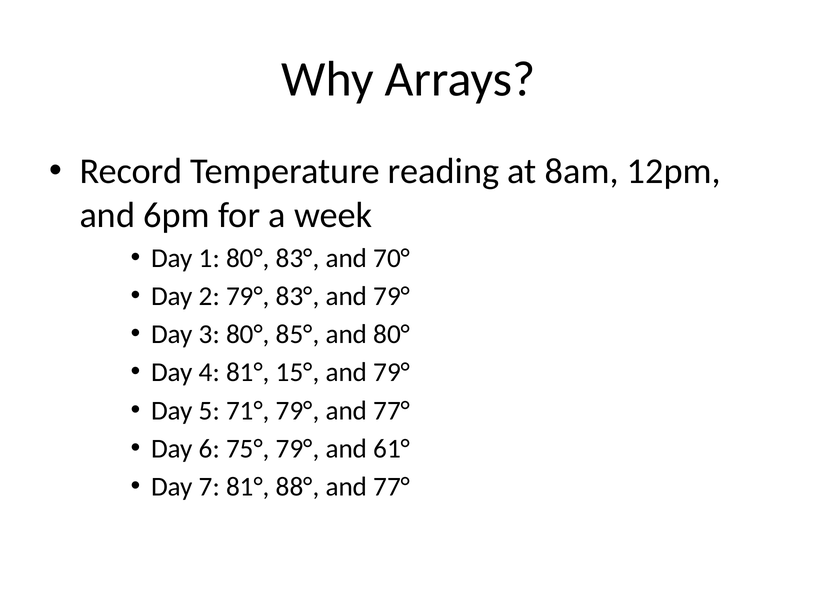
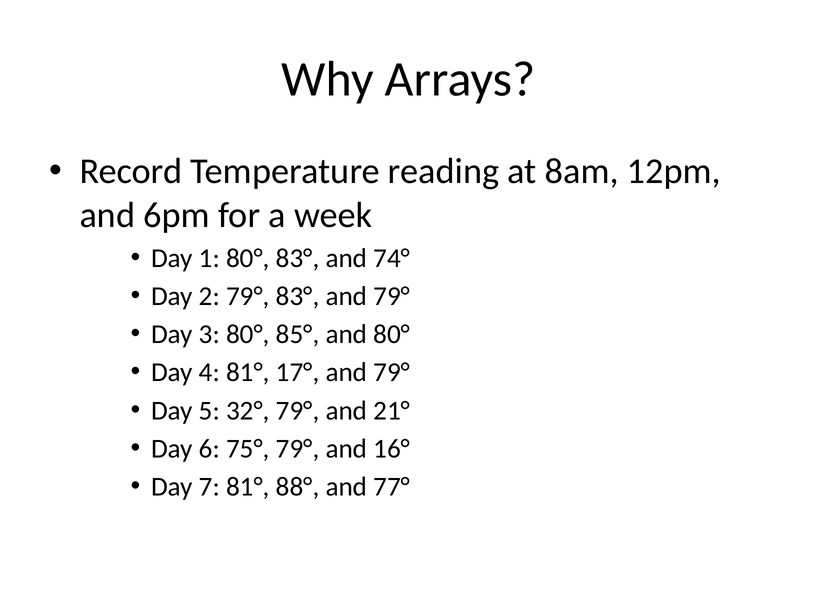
70°: 70° -> 74° (392, 258)
15°: 15° -> 17° (298, 372)
71°: 71° -> 32° (248, 410)
79° and 77°: 77° -> 21° (392, 410)
61°: 61° -> 16° (392, 449)
